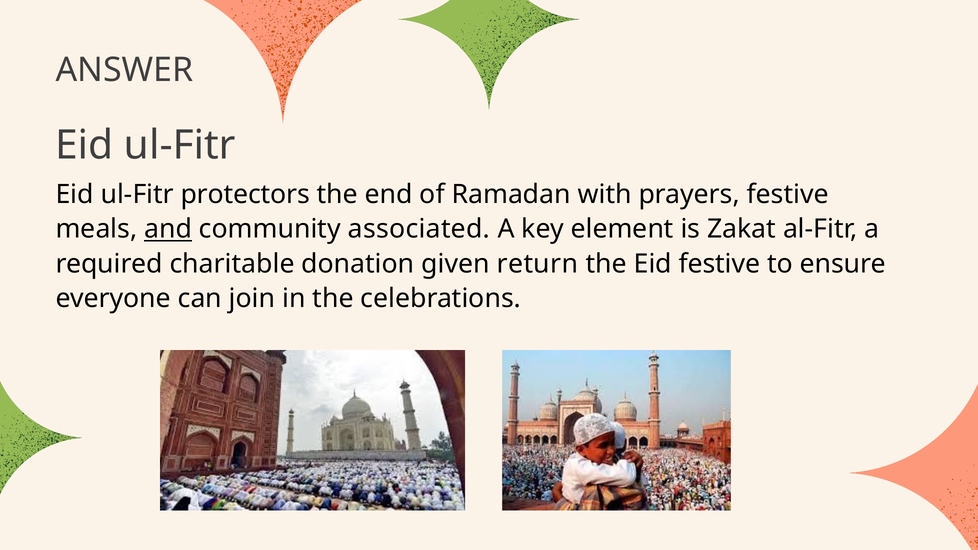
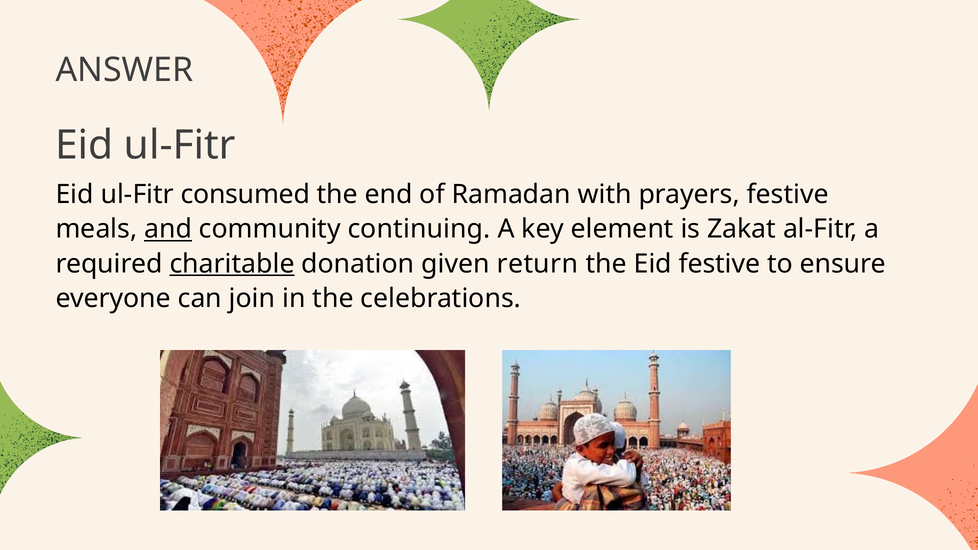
protectors: protectors -> consumed (245, 194)
associated: associated -> continuing (419, 229)
charitable underline: none -> present (232, 264)
